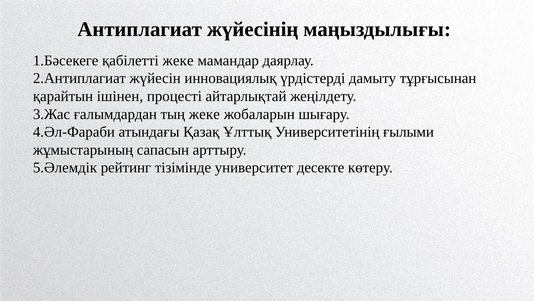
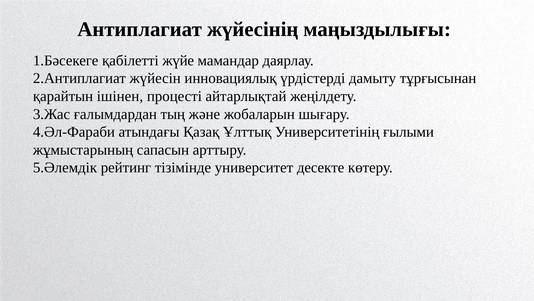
қабілетті жеке: жеке -> жүйе (178, 60)
тың жеке: жеке -> және (204, 114)
